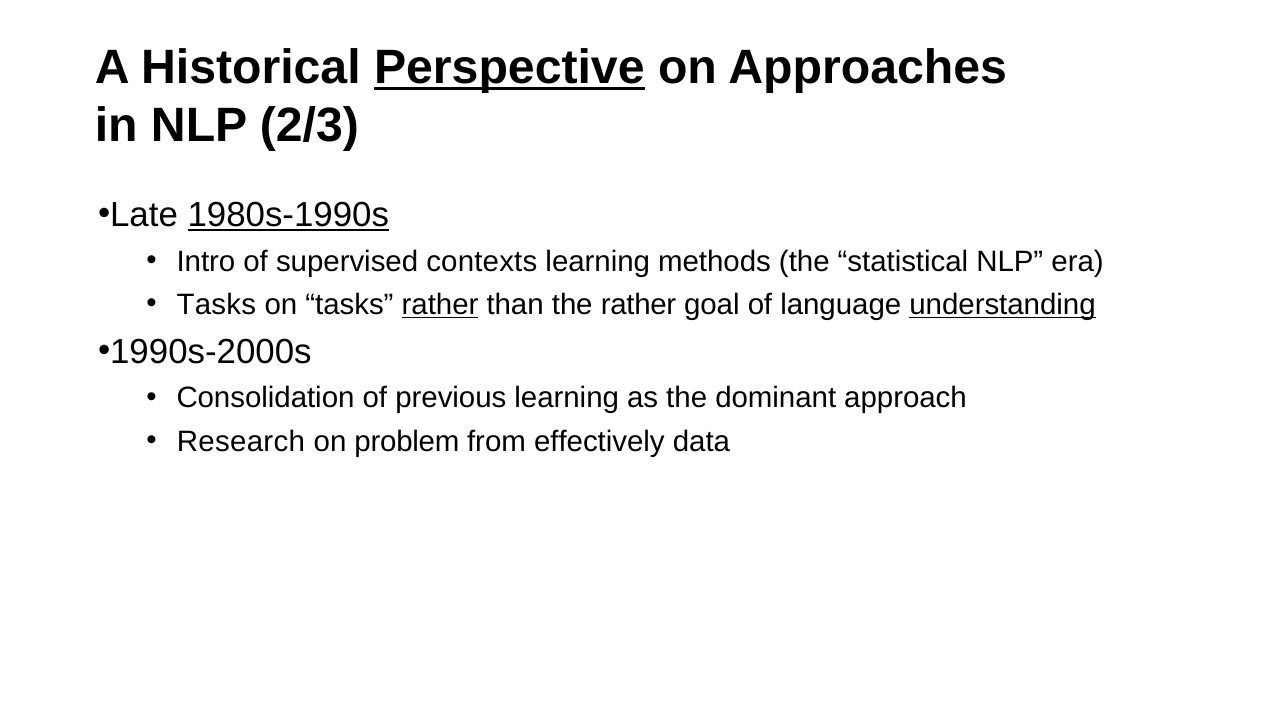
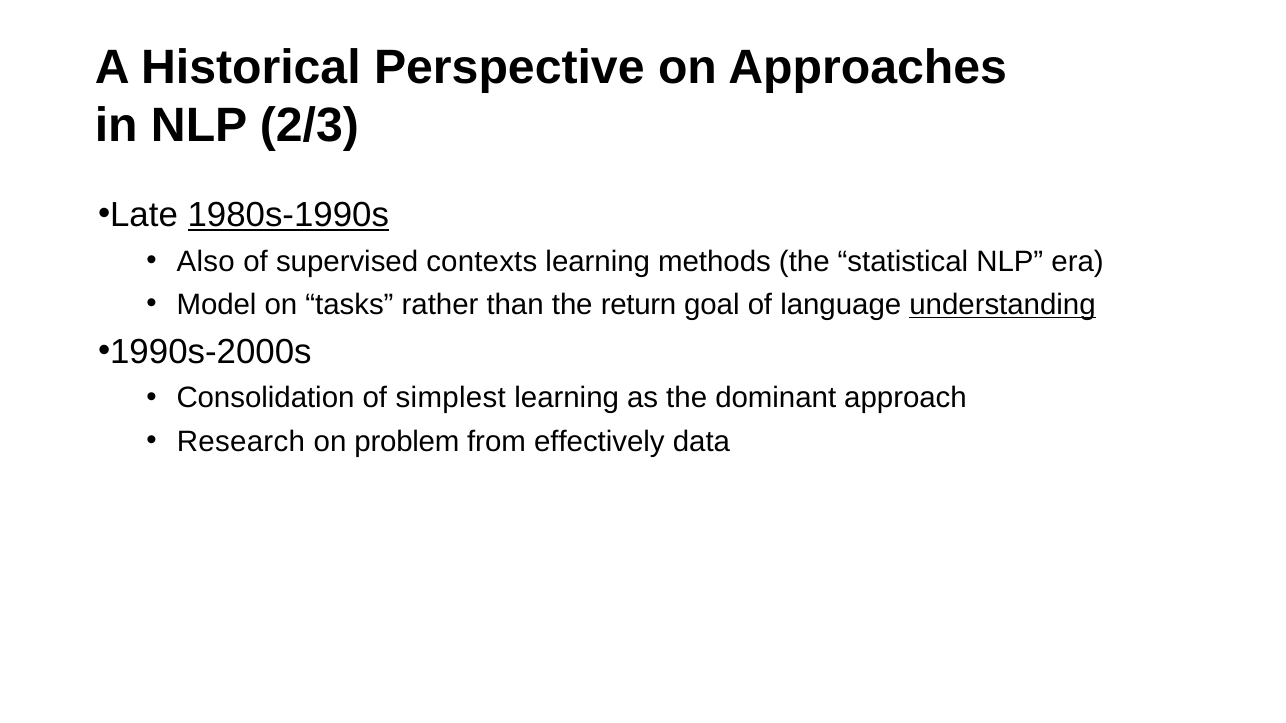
Perspective underline: present -> none (509, 68)
Intro: Intro -> Also (206, 262)
Tasks: Tasks -> Model (217, 305)
rather underline: present -> none (440, 305)
the rather: rather -> return (639, 305)
previous: previous -> simplest (451, 398)
